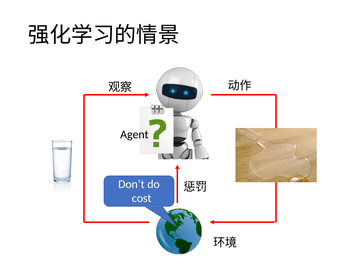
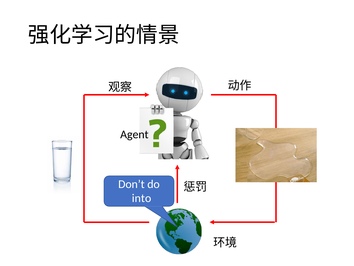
cost: cost -> into (142, 198)
